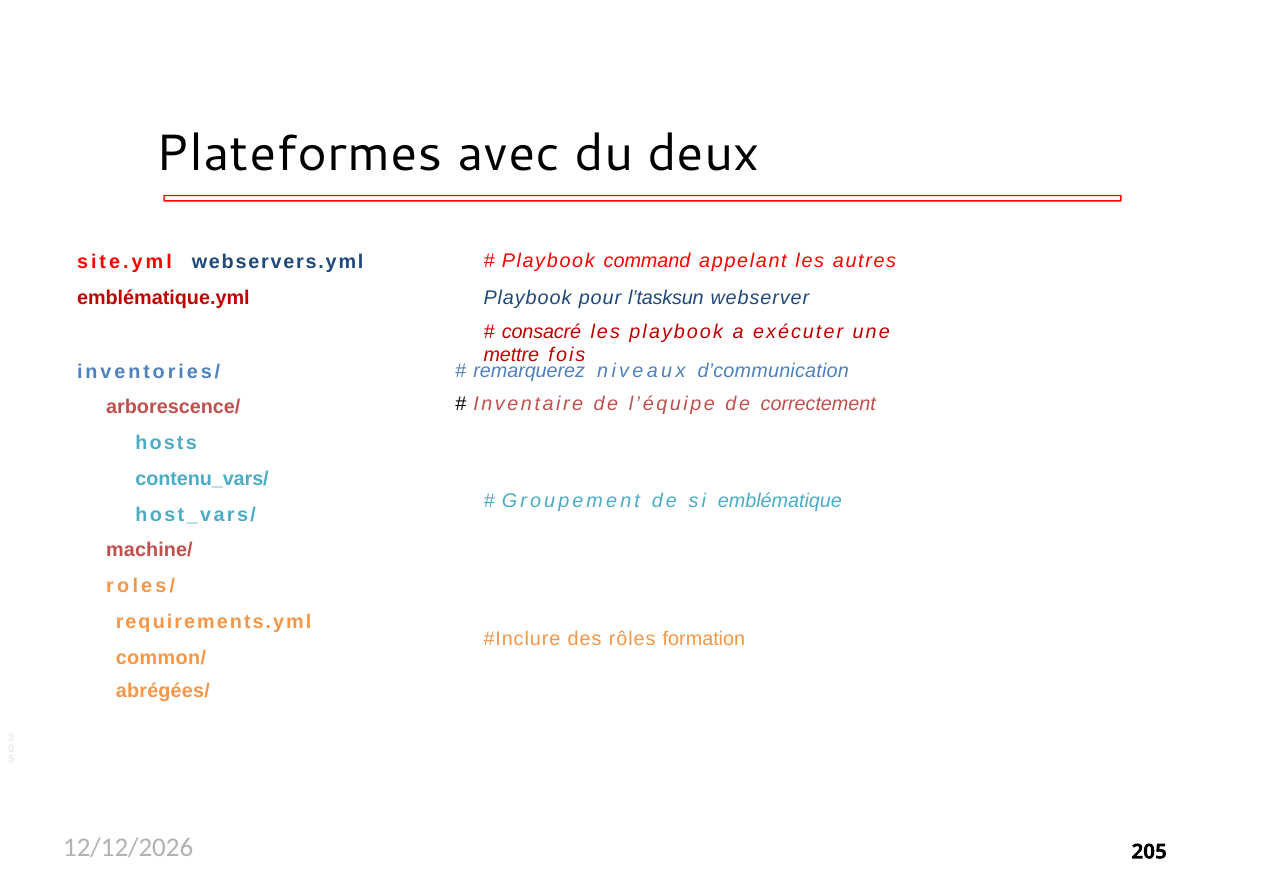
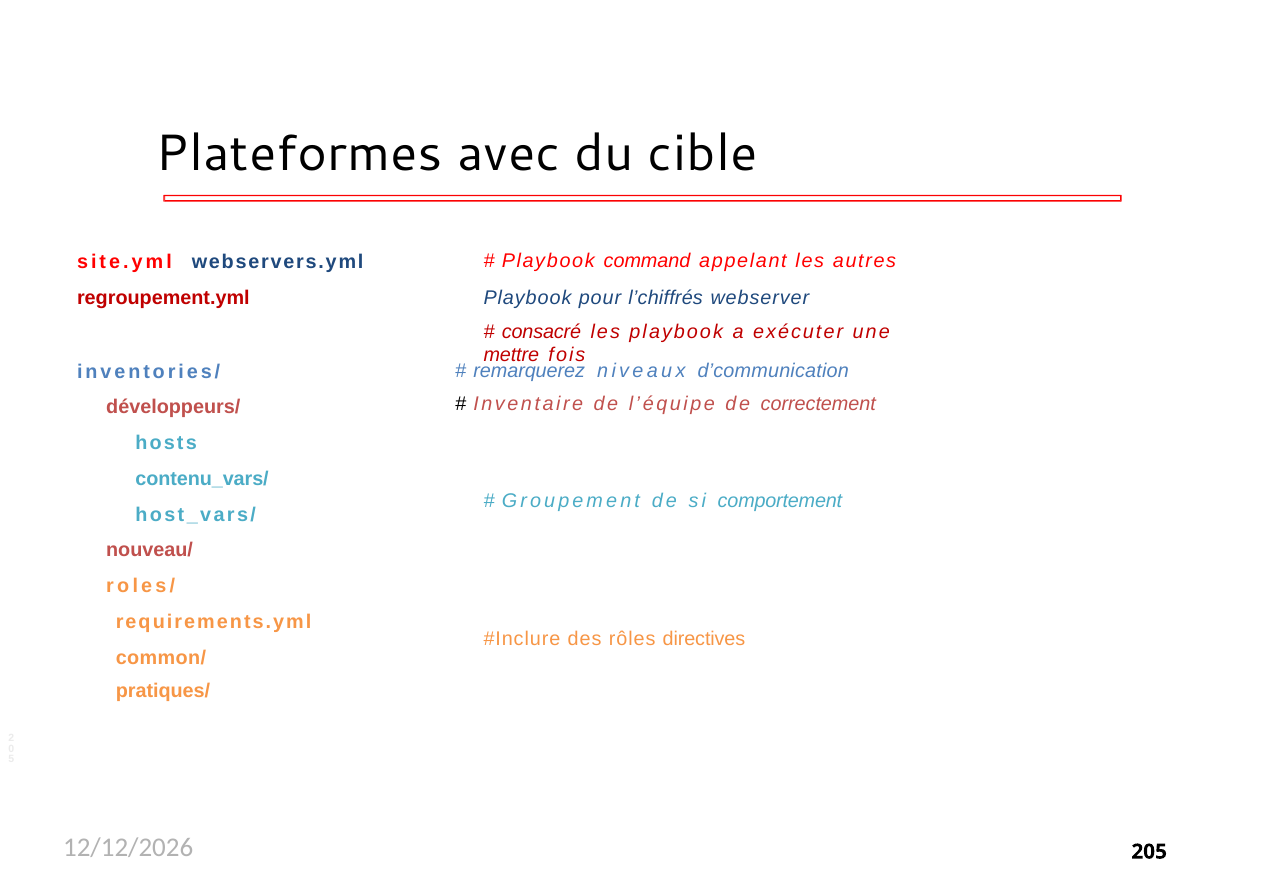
deux: deux -> cible (703, 154)
emblématique.yml: emblématique.yml -> regroupement.yml (163, 298)
l’tasksun: l’tasksun -> l’chiffrés (666, 298)
arborescence/: arborescence/ -> développeurs/ (173, 408)
emblématique: emblématique -> comportement (780, 501)
machine/: machine/ -> nouveau/ (149, 551)
formation: formation -> directives (704, 639)
abrégées/: abrégées/ -> pratiques/ (163, 691)
